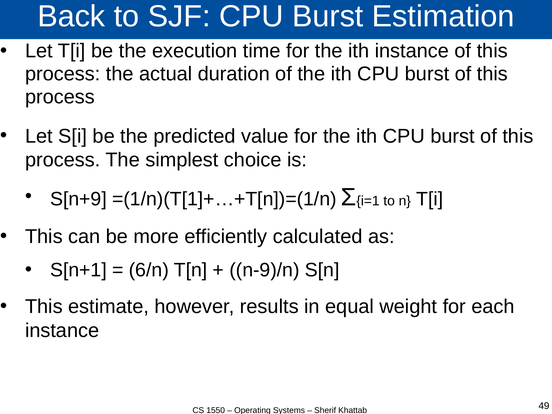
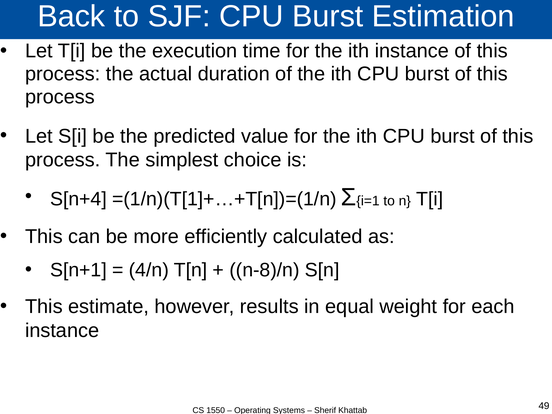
S[n+9: S[n+9 -> S[n+4 (78, 199)
6/n: 6/n -> 4/n (149, 270)
n-9)/n: n-9)/n -> n-8)/n (264, 270)
